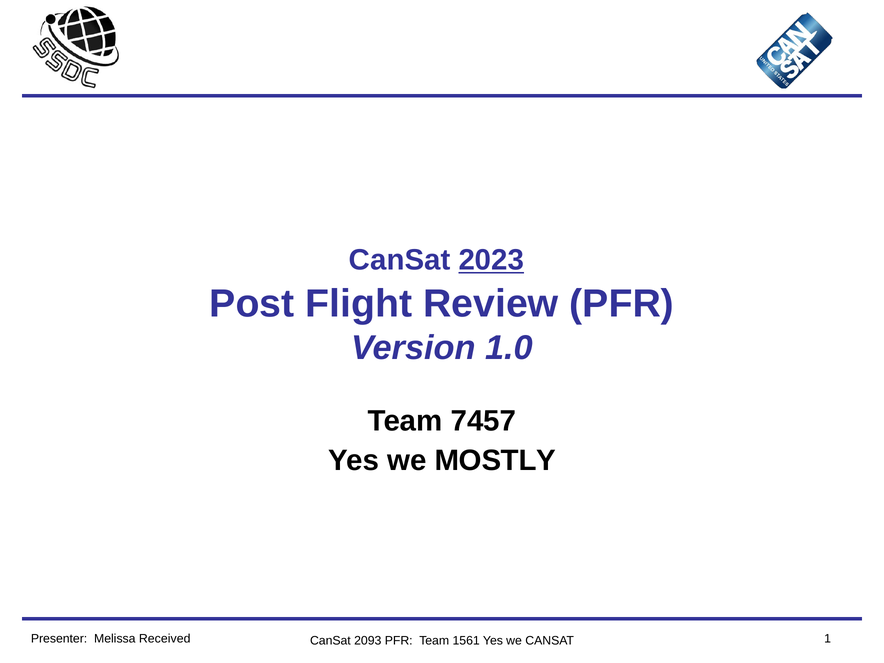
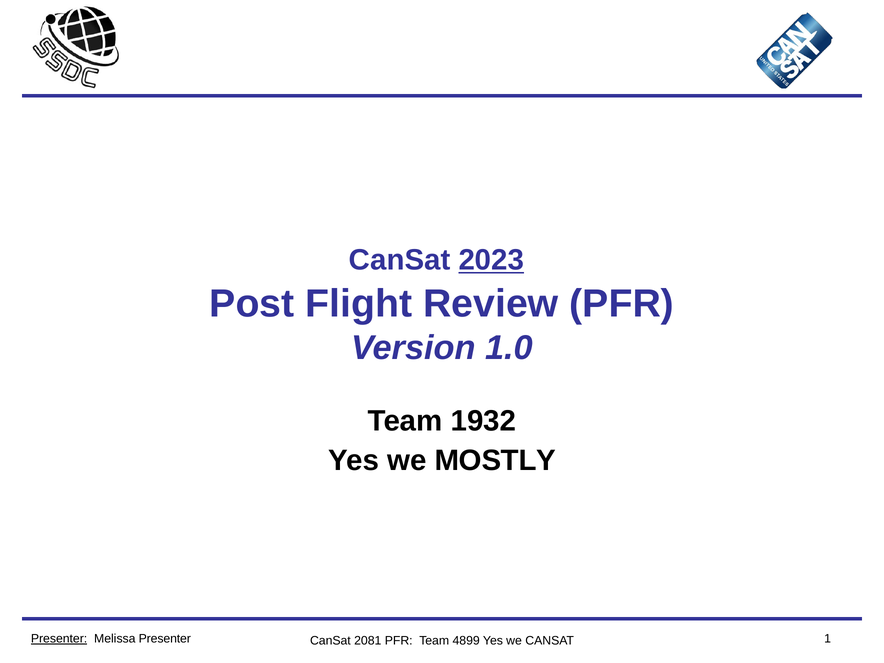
7457: 7457 -> 1932 (483, 421)
Presenter underline: none -> present (59, 639)
Melissa Received: Received -> Presenter (165, 639)
2093: 2093 -> 2081 (368, 641)
1561: 1561 -> 4899 (466, 641)
